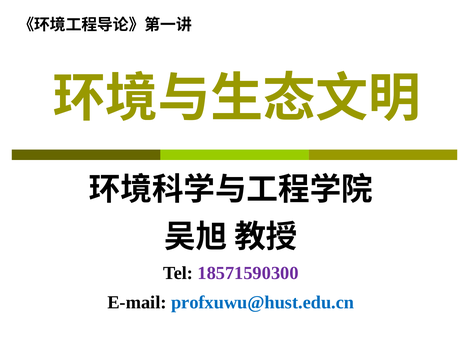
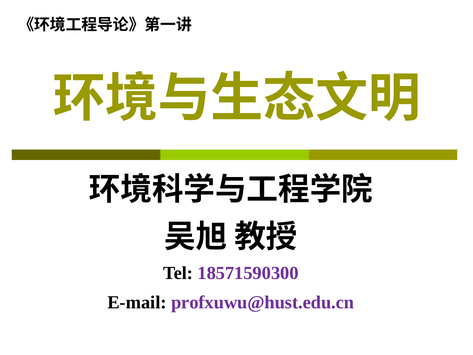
profxuwu@hust.edu.cn colour: blue -> purple (263, 302)
